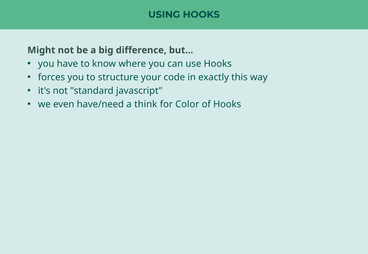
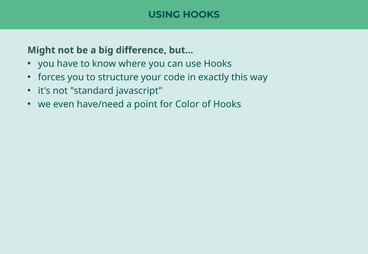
think: think -> point (146, 105)
